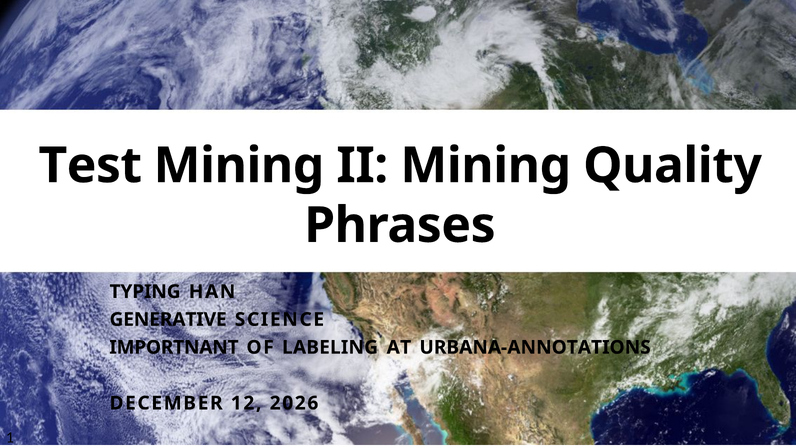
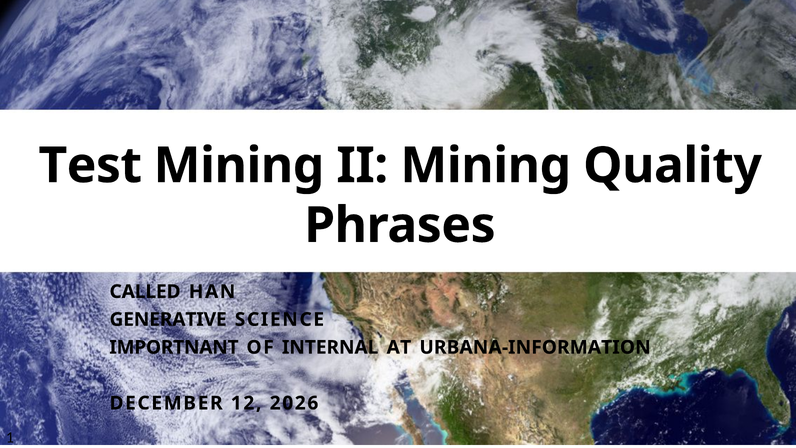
TYPING: TYPING -> CALLED (145, 292)
LABELING: LABELING -> INTERNAL (330, 347)
URBANA-ANNOTATIONS: URBANA-ANNOTATIONS -> URBANA-INFORMATION (535, 347)
